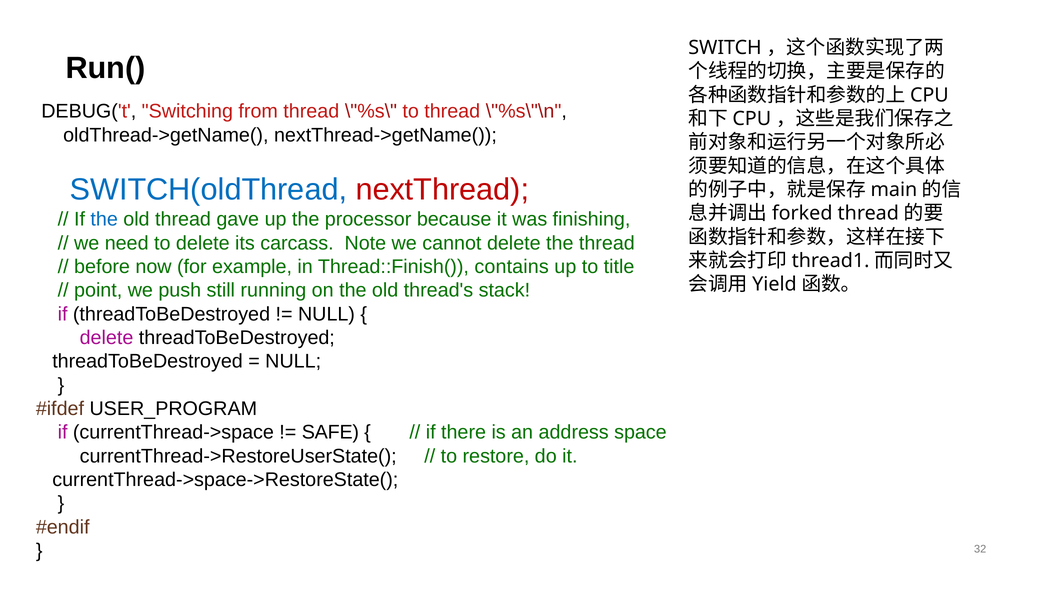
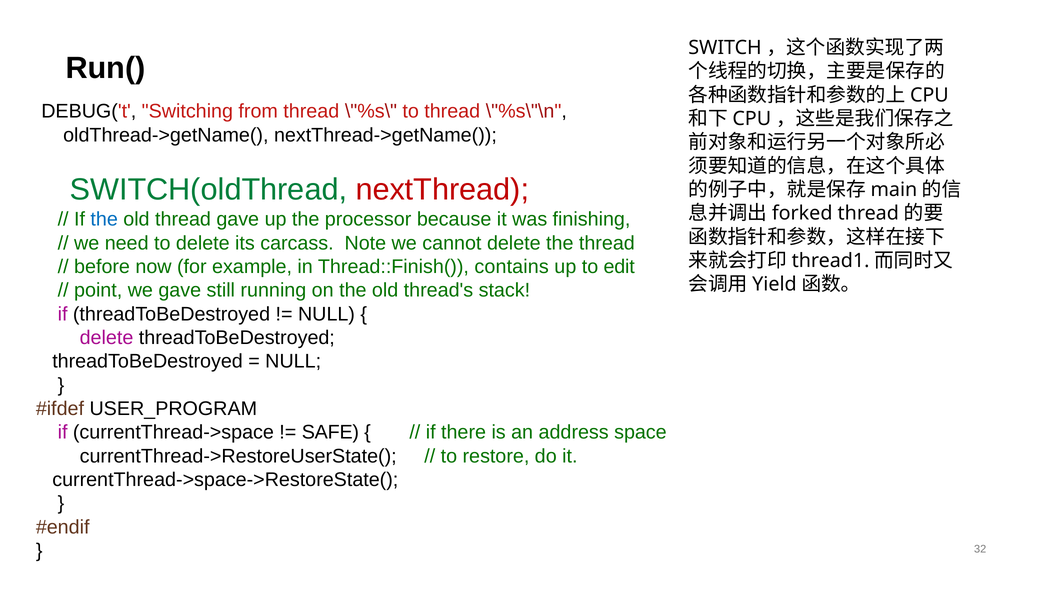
SWITCH(oldThread colour: blue -> green (208, 190)
title: title -> edit (619, 267)
we push: push -> gave (180, 290)
